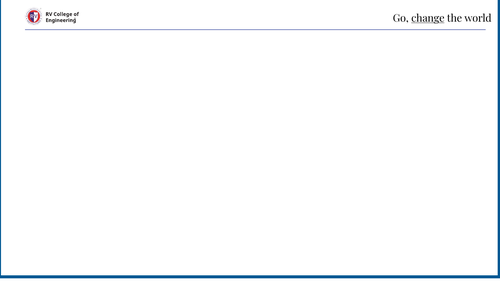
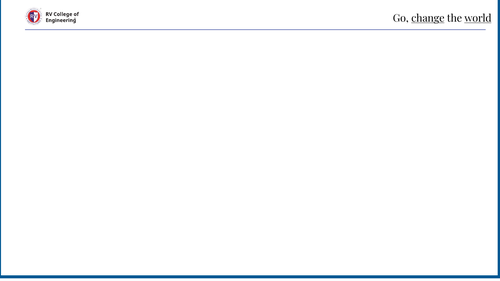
world underline: none -> present (478, 18)
